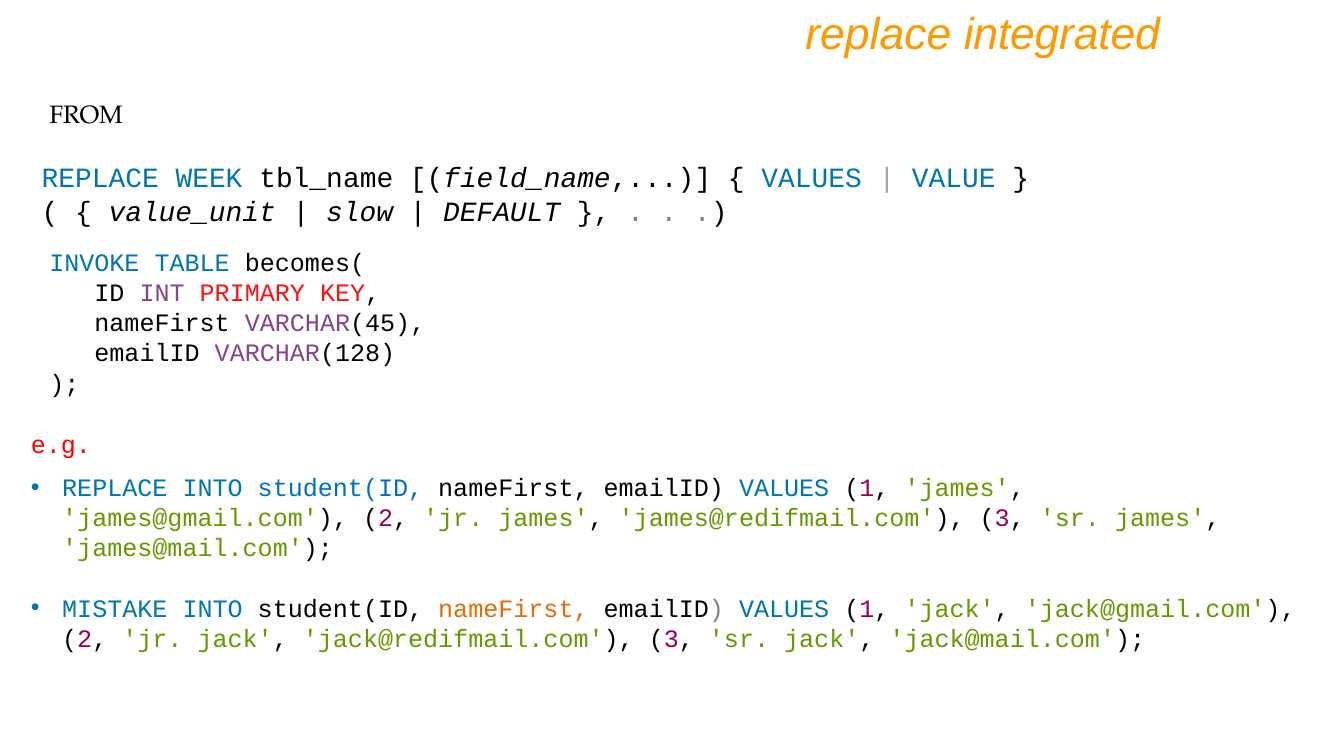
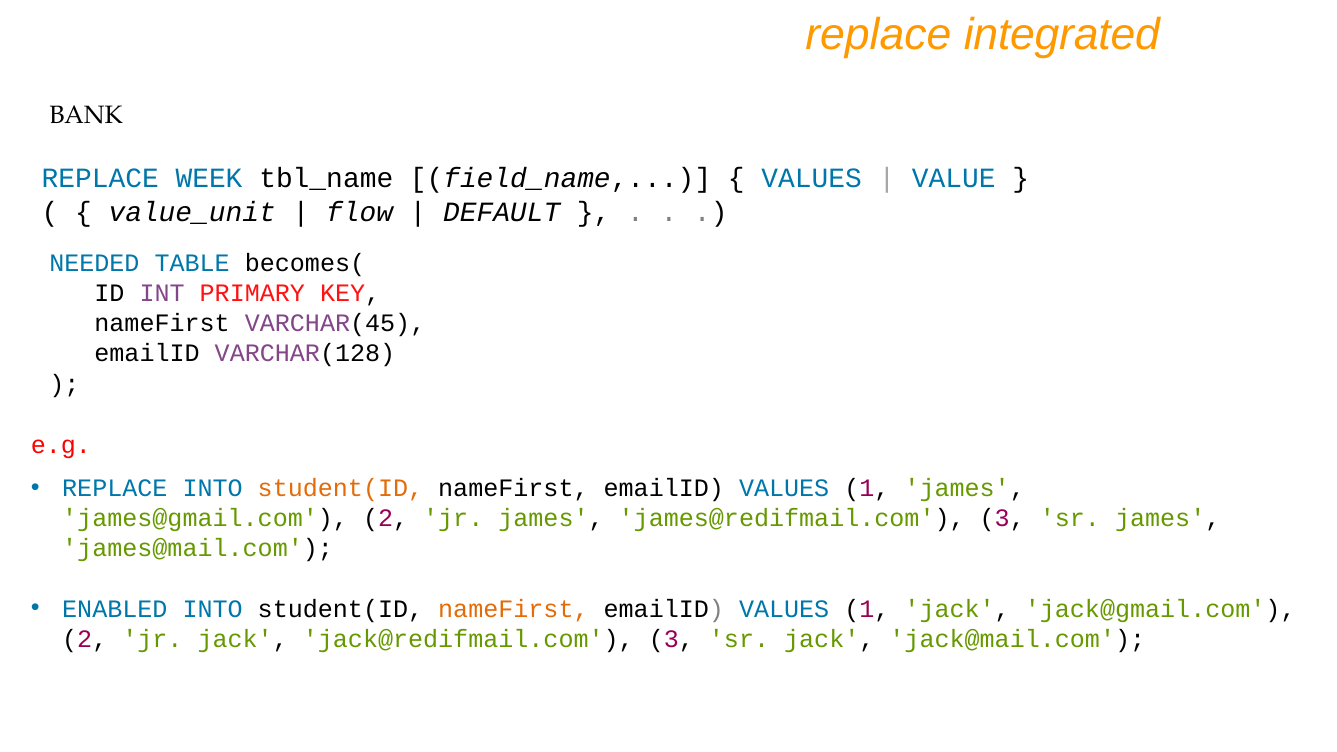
FROM: FROM -> BANK (86, 115)
slow: slow -> flow (360, 212)
INVOKE: INVOKE -> NEEDED (94, 263)
student(ID colour: blue -> orange (340, 489)
MISTAKE: MISTAKE -> ENABLED (115, 609)
